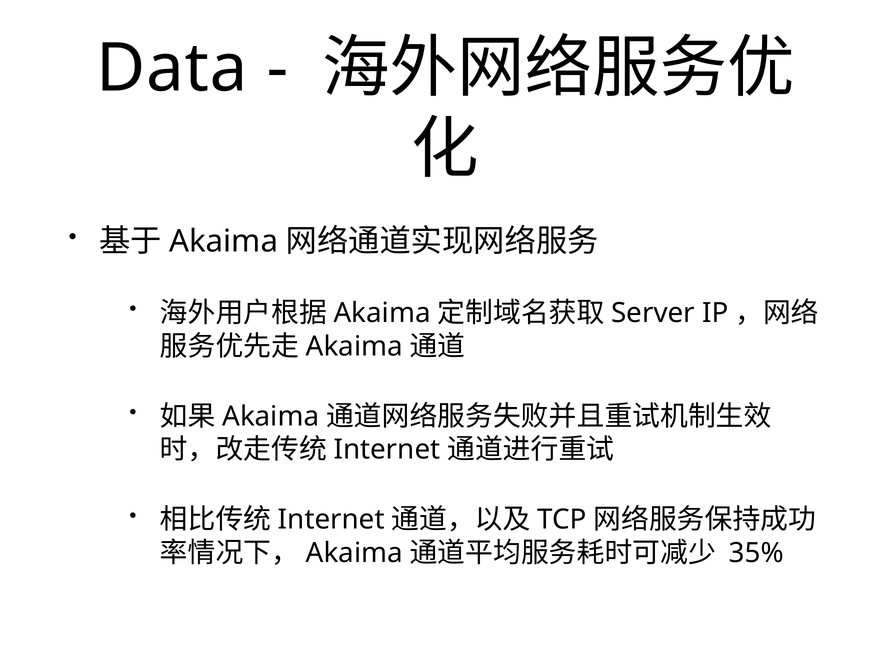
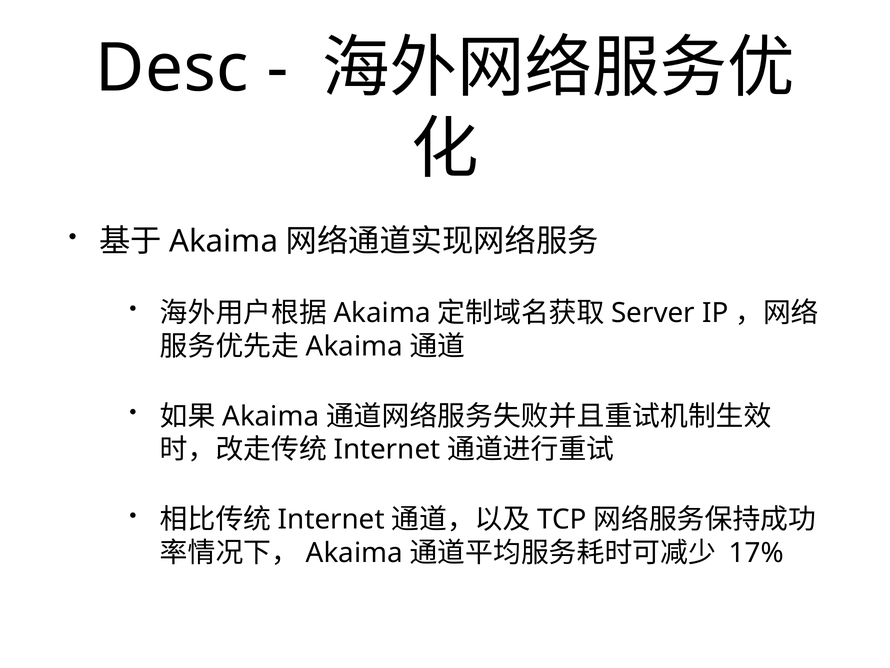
Data: Data -> Desc (172, 69)
35%: 35% -> 17% (756, 553)
